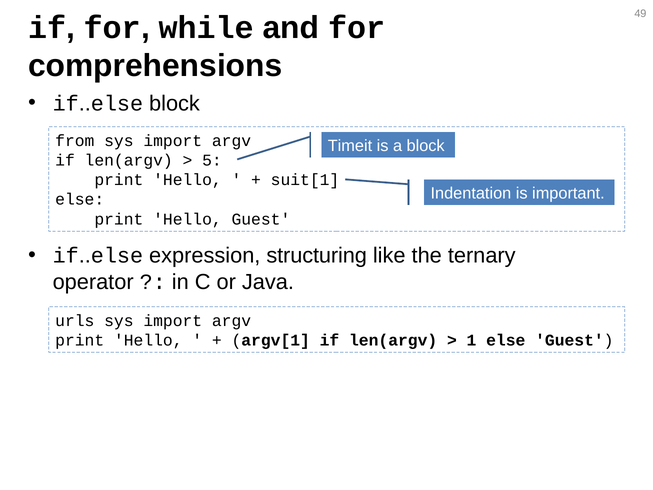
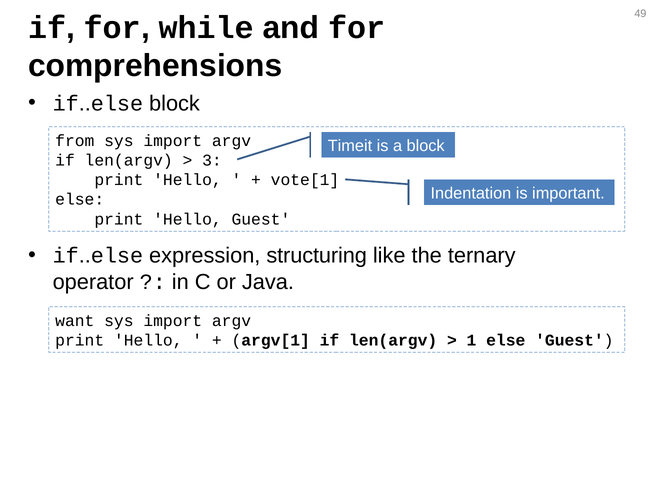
5: 5 -> 3 (212, 160)
suit[1: suit[1 -> vote[1 (305, 180)
urls: urls -> want (75, 321)
